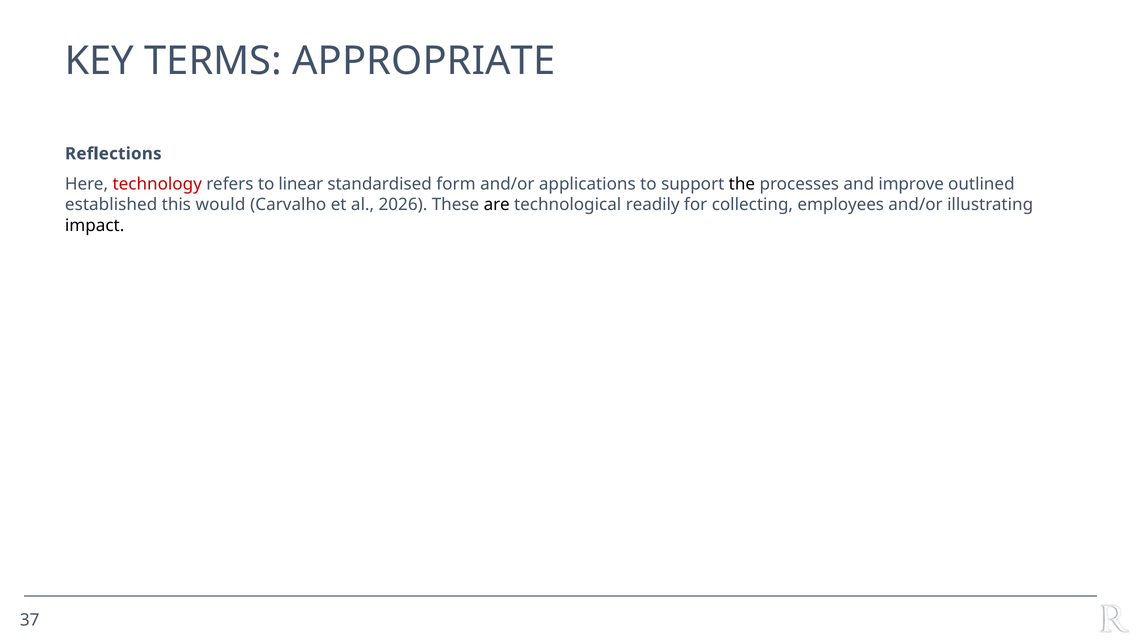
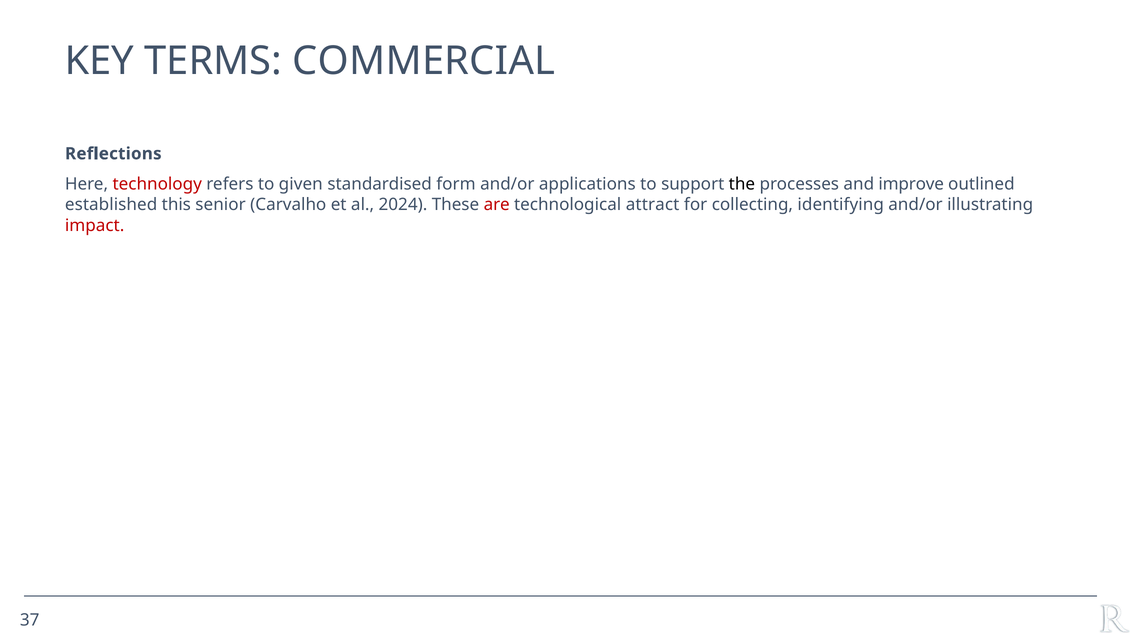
APPROPRIATE: APPROPRIATE -> COMMERCIAL (424, 61)
linear: linear -> given (301, 184)
would: would -> senior (221, 205)
2026: 2026 -> 2024 (403, 205)
are colour: black -> red (497, 205)
readily: readily -> attract (653, 205)
employees: employees -> identifying (841, 205)
impact colour: black -> red (95, 225)
